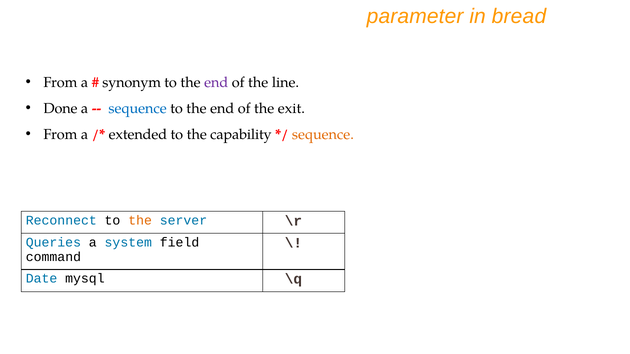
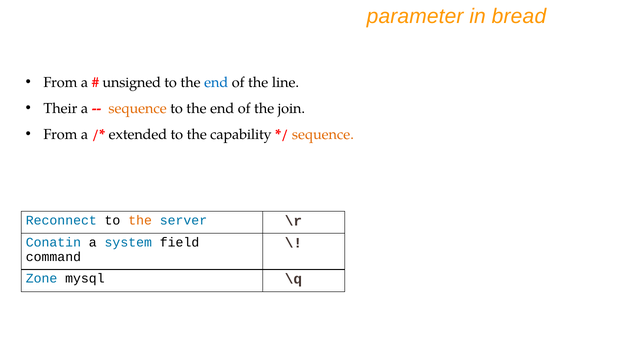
synonym: synonym -> unsigned (132, 82)
end colour: purple -> blue (216, 82)
Done: Done -> Their (60, 108)
sequence colour: blue -> orange (138, 108)
exit: exit -> join (291, 108)
Queries: Queries -> Conatin (53, 242)
Date: Date -> Zone (42, 279)
